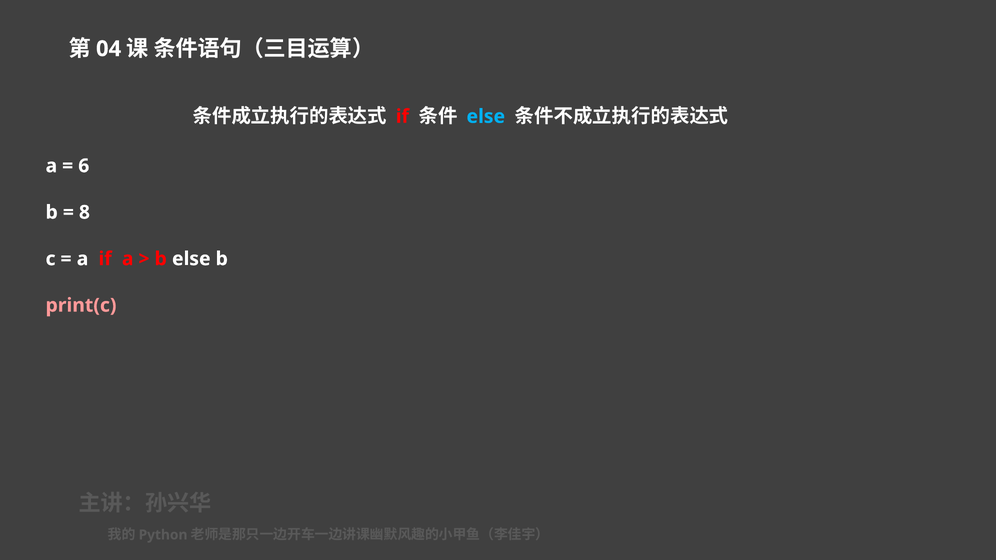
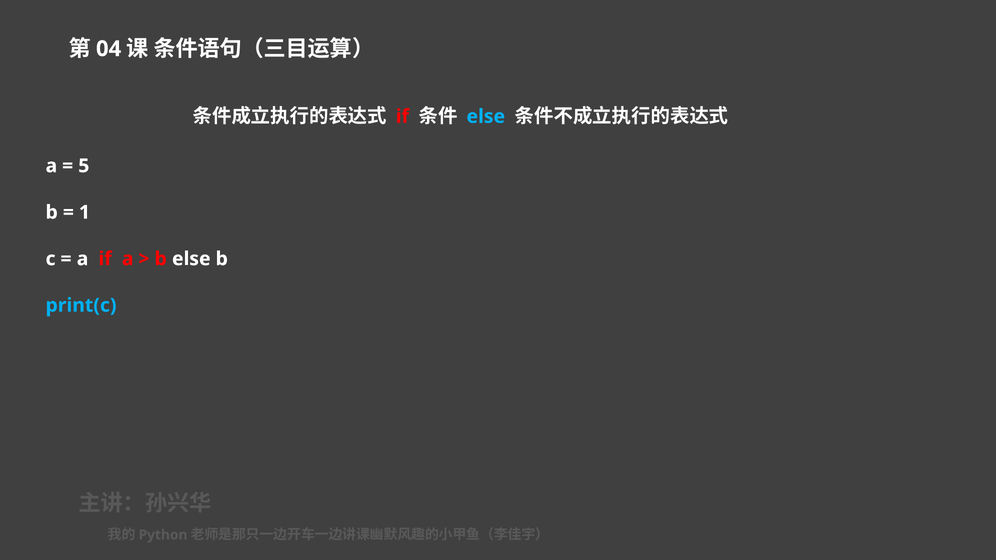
6: 6 -> 5 (84, 166)
8: 8 -> 1 (84, 212)
print(c colour: pink -> light blue (81, 305)
